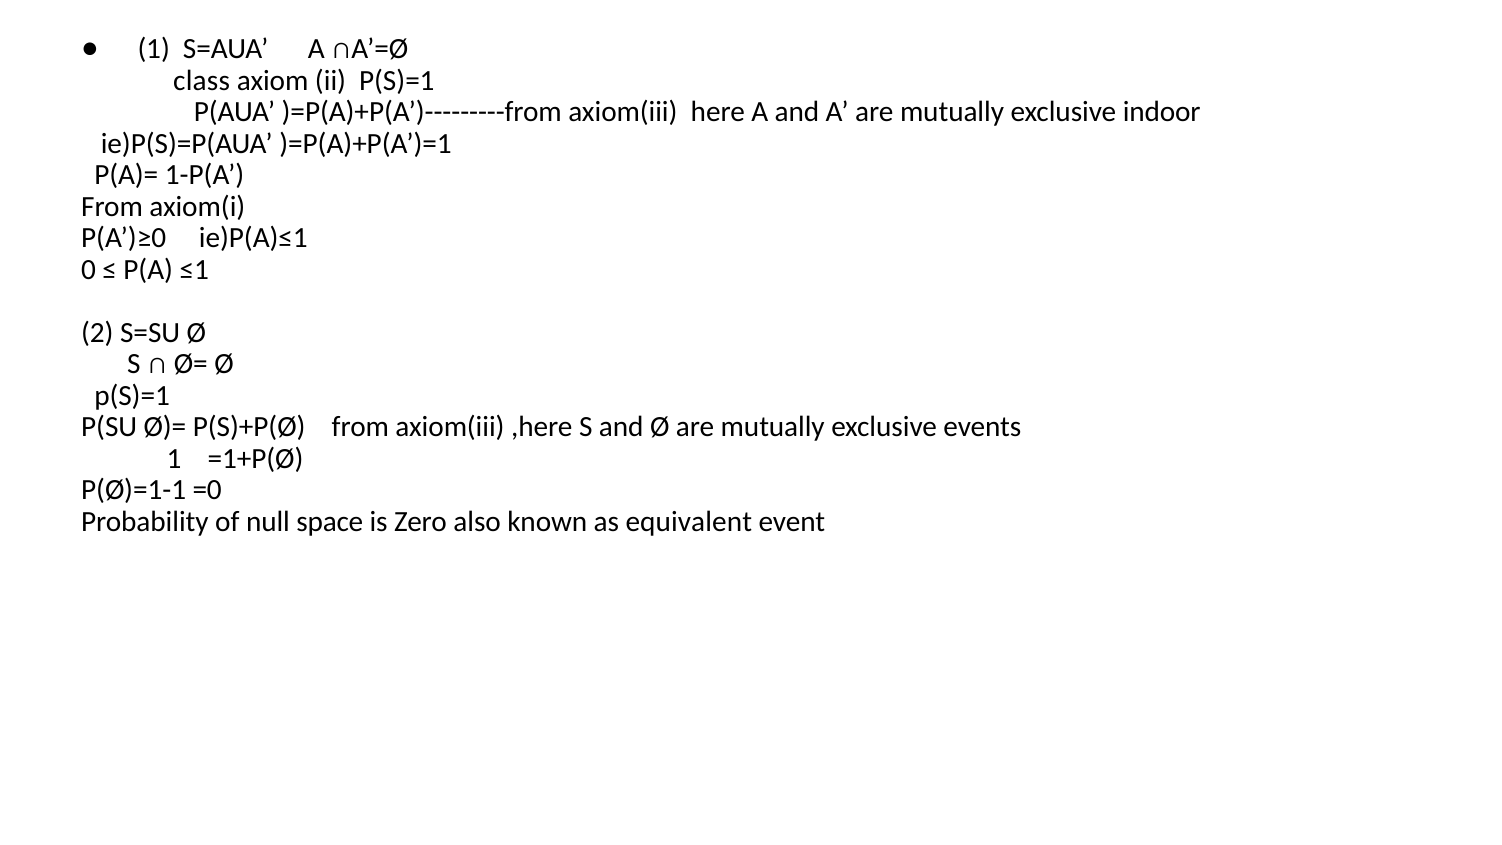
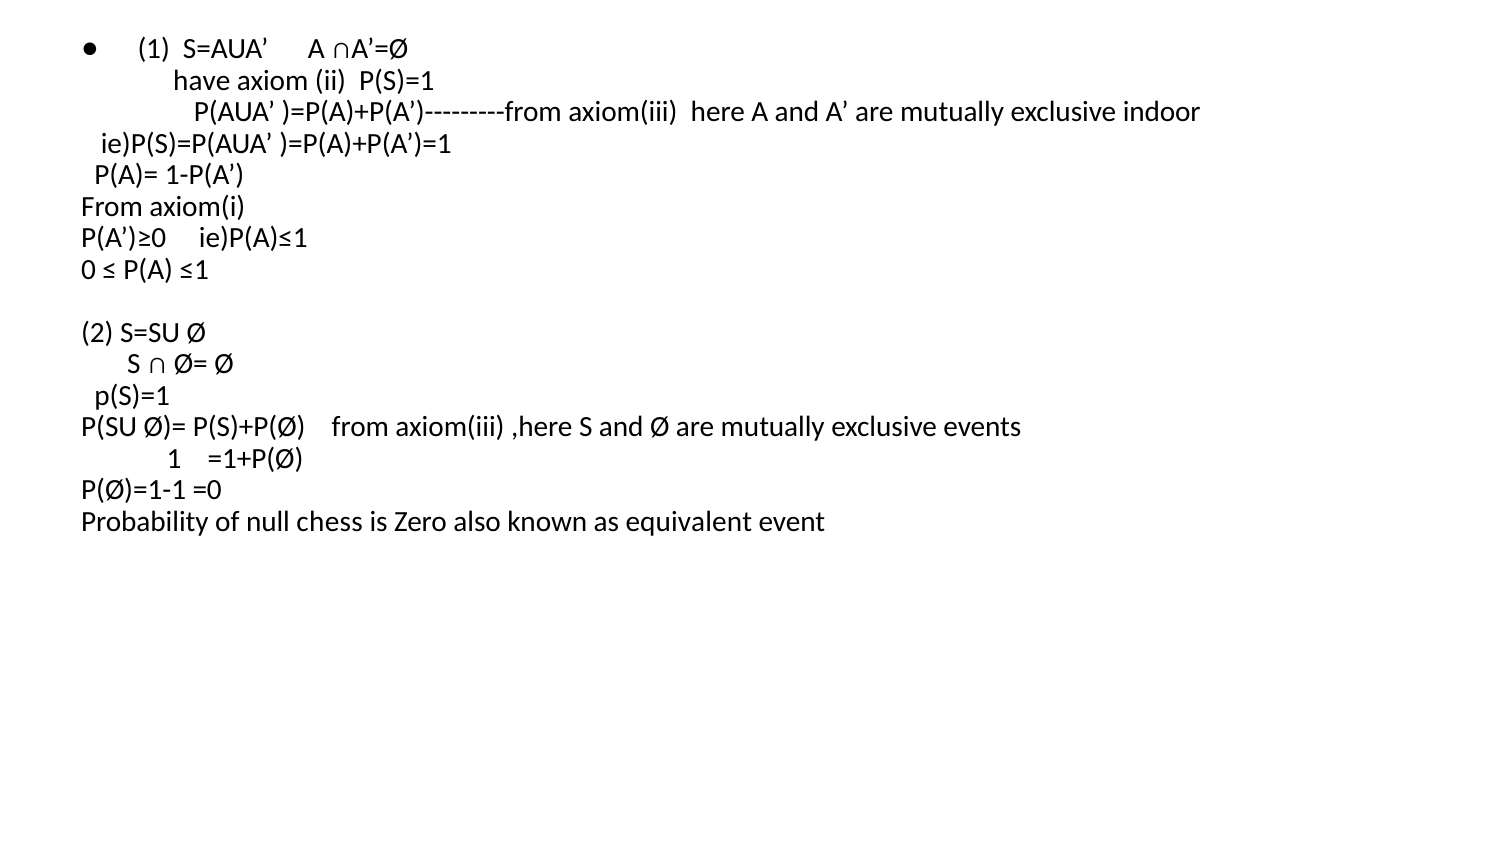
class: class -> have (202, 80)
space: space -> chess (330, 522)
